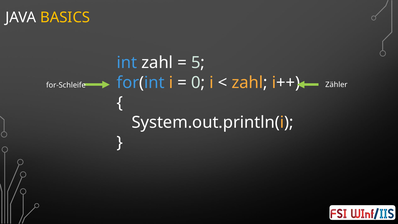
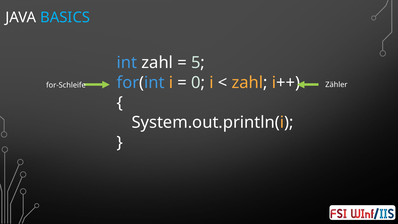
BASICS colour: yellow -> light blue (65, 17)
